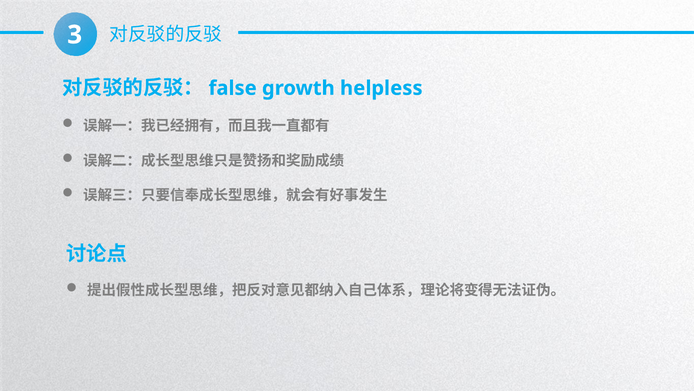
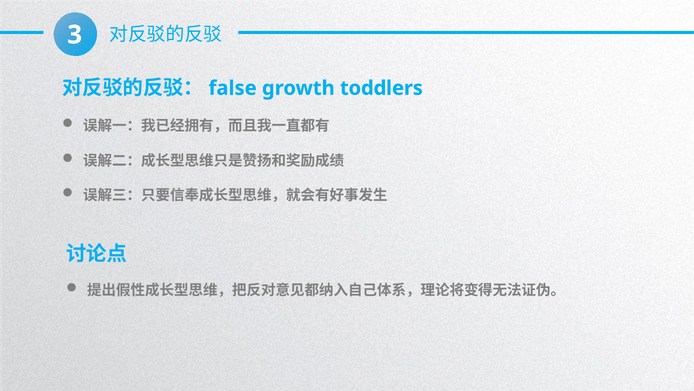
helpless: helpless -> toddlers (381, 88)
